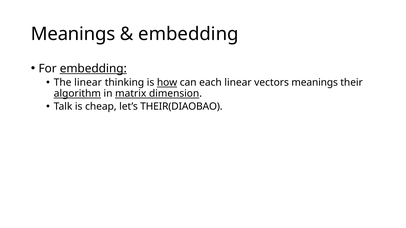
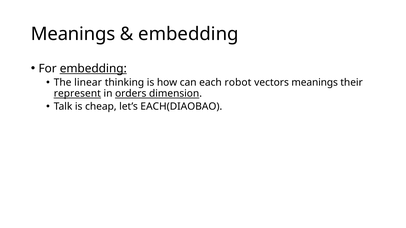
how underline: present -> none (167, 83)
each linear: linear -> robot (238, 83)
algorithm: algorithm -> represent (77, 94)
matrix: matrix -> orders (131, 94)
THEIR(DIAOBAO: THEIR(DIAOBAO -> EACH(DIAOBAO (181, 107)
